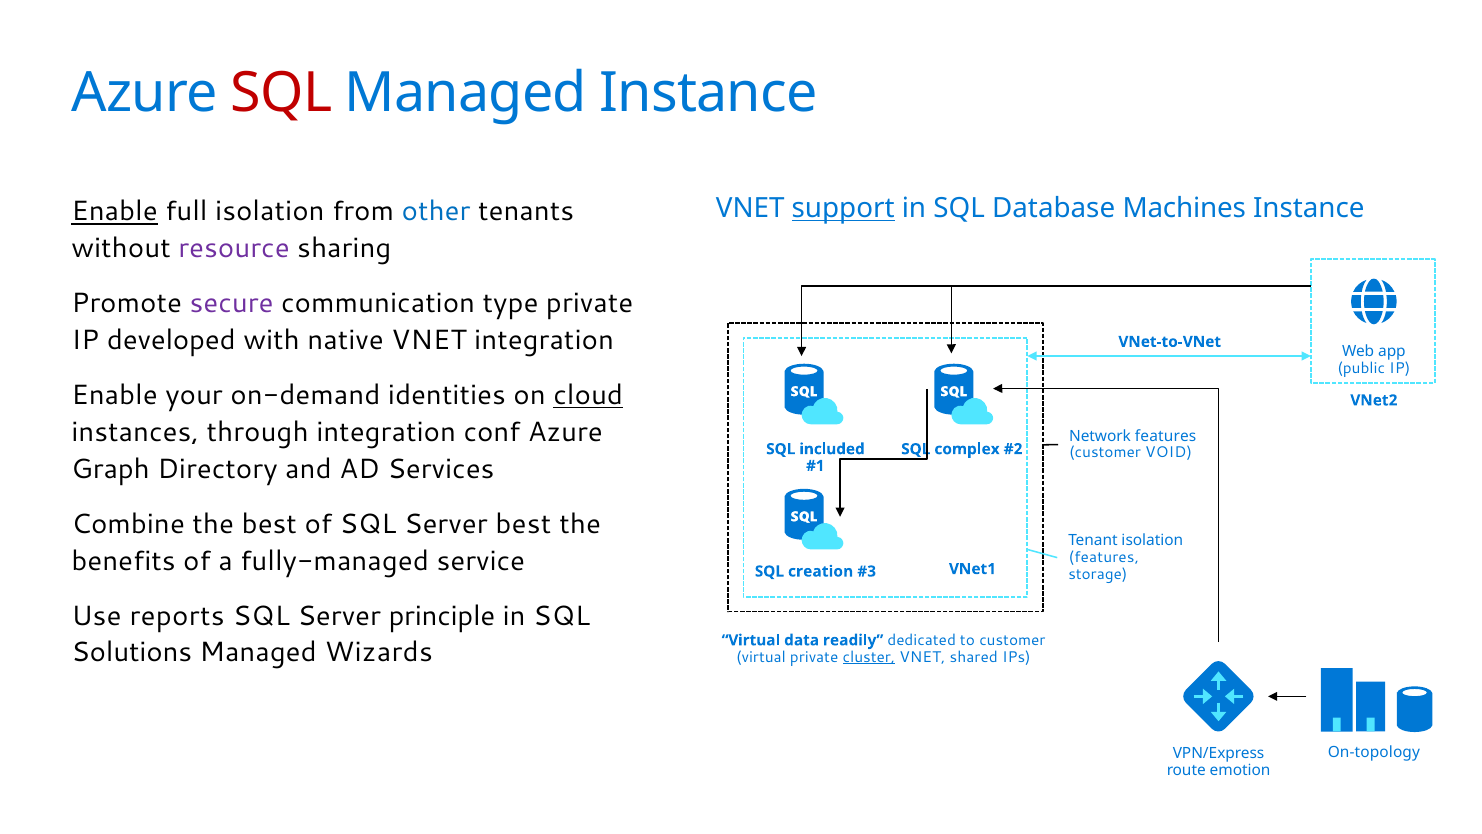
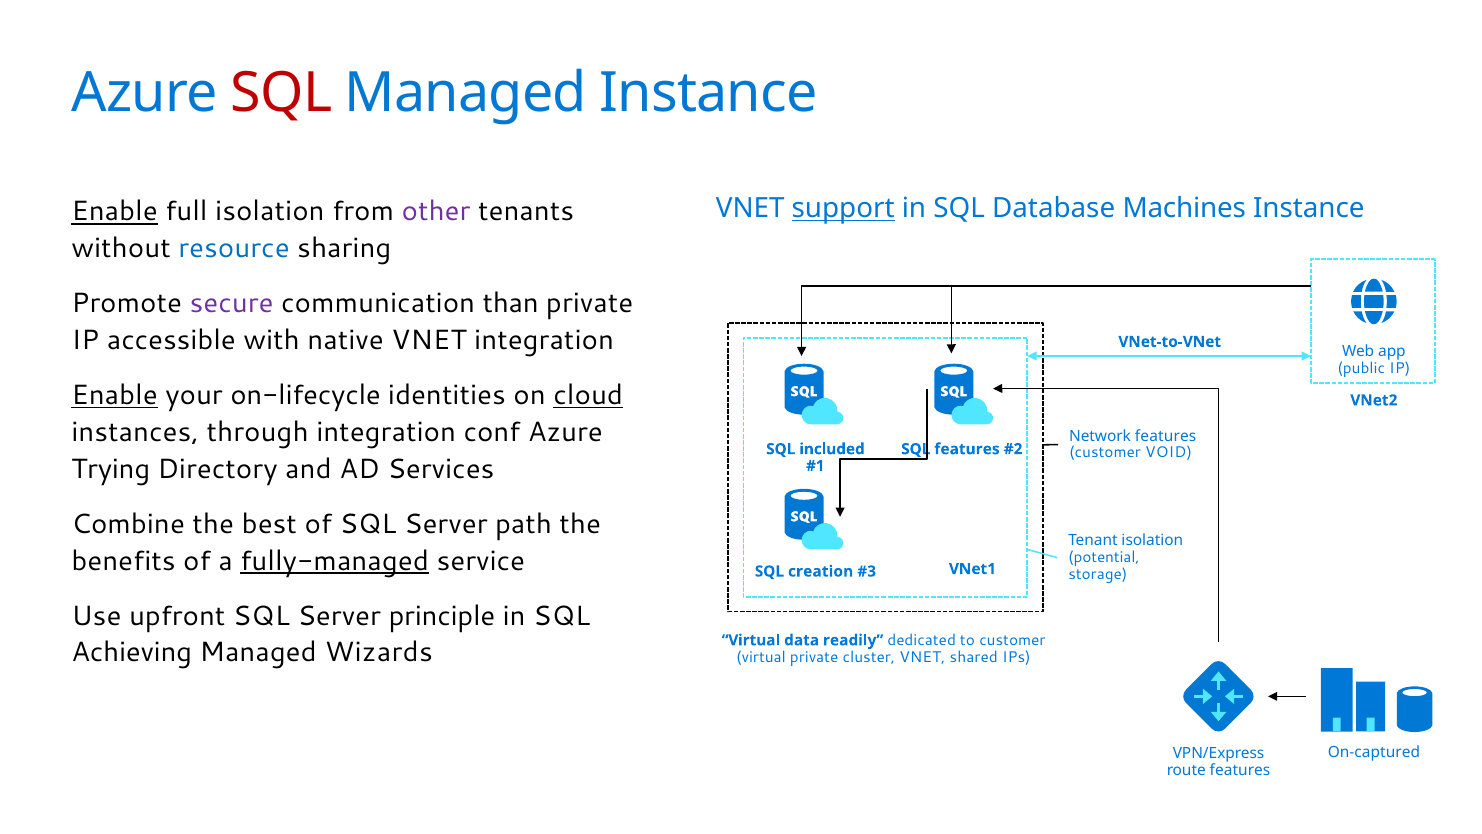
other colour: blue -> purple (436, 212)
resource colour: purple -> blue (234, 248)
type: type -> than (511, 304)
developed: developed -> accessible (171, 340)
Enable underline: none -> present (115, 395)
on-demand: on-demand -> on-lifecycle (306, 395)
SQL complex: complex -> features (967, 449)
Graph: Graph -> Trying (111, 469)
Server best: best -> path (524, 524)
fully-managed underline: none -> present (335, 561)
features: features -> potential (1104, 557)
reports: reports -> upfront (177, 616)
Solutions: Solutions -> Achieving (132, 652)
cluster underline: present -> none (869, 657)
On-topology: On-topology -> On-captured (1374, 752)
route emotion: emotion -> features (1240, 770)
